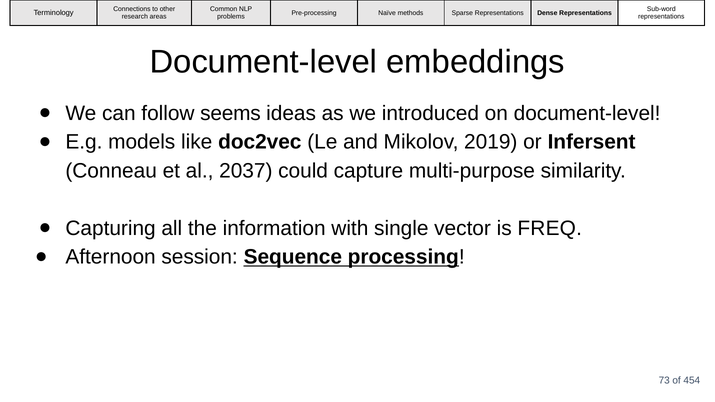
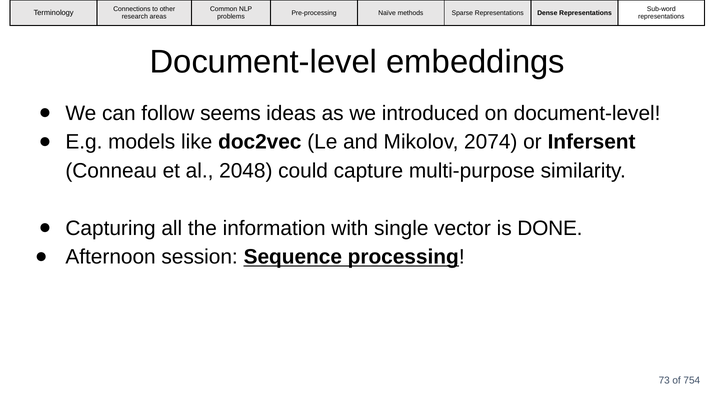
2019: 2019 -> 2074 (491, 142)
2037: 2037 -> 2048 (246, 171)
FREQ: FREQ -> DONE (550, 228)
454: 454 -> 754 (692, 381)
